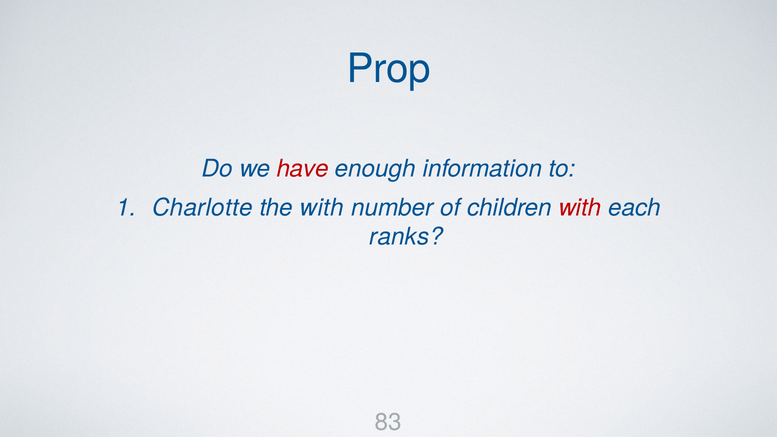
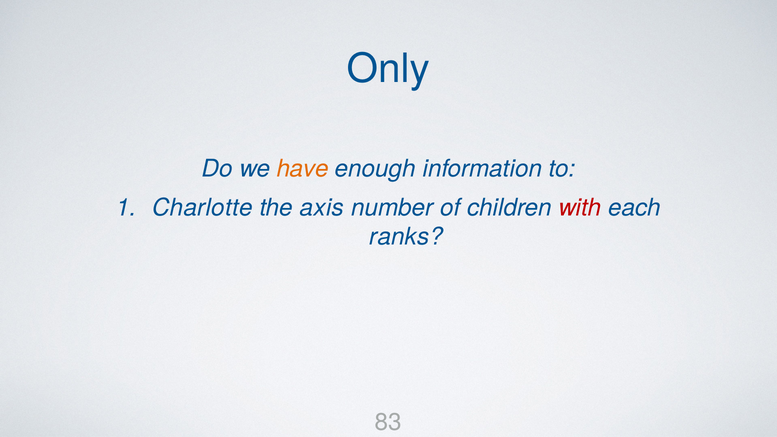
Prop: Prop -> Only (389, 69)
have colour: red -> orange (303, 169)
the with: with -> axis (322, 208)
